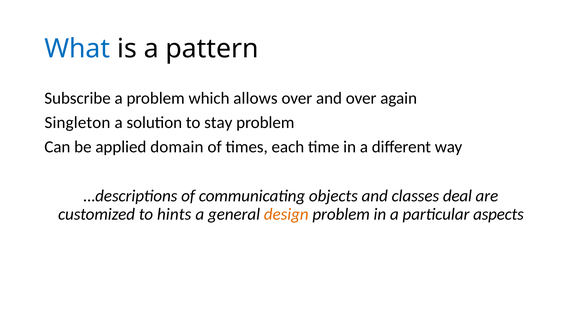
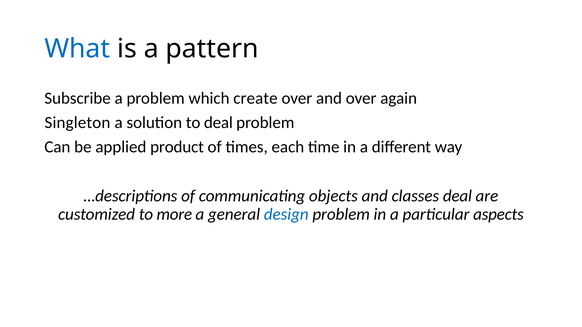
allows: allows -> create (255, 98)
to stay: stay -> deal (218, 123)
domain: domain -> product (177, 147)
hints: hints -> more (174, 214)
design colour: orange -> blue (286, 214)
